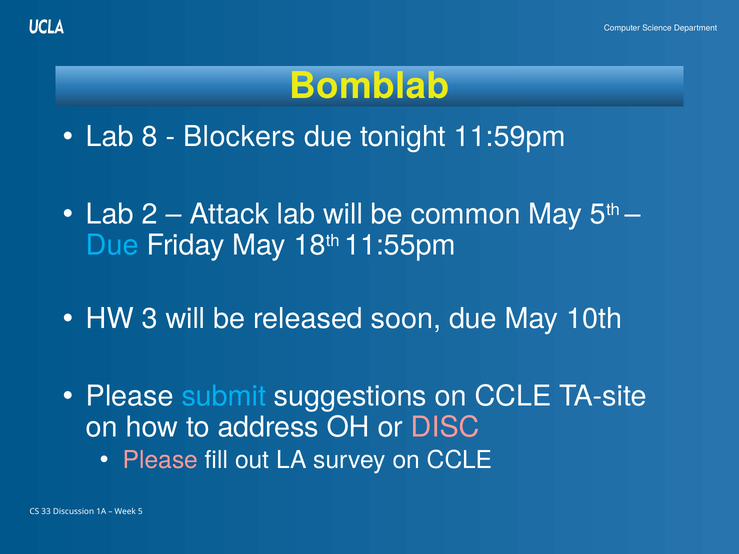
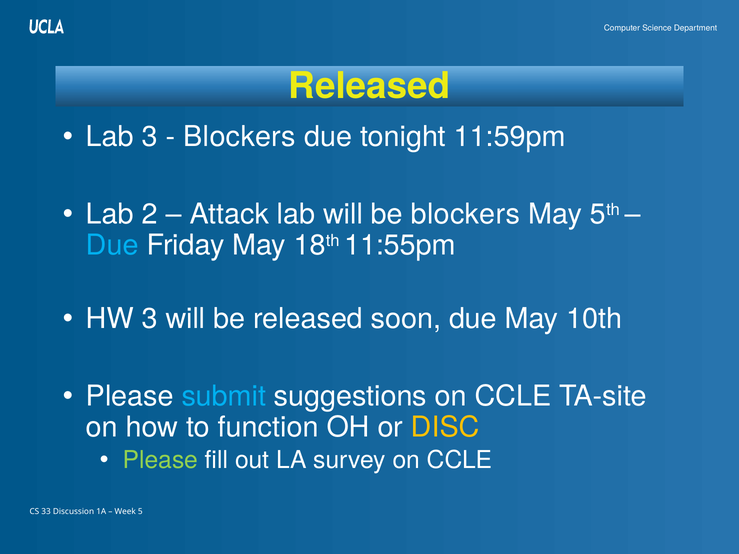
Bomblab: Bomblab -> Released (369, 86)
Lab 8: 8 -> 3 (150, 137)
be common: common -> blockers (465, 214)
address: address -> function (268, 428)
DISC colour: pink -> yellow (445, 428)
Please colour: pink -> light green (161, 460)
